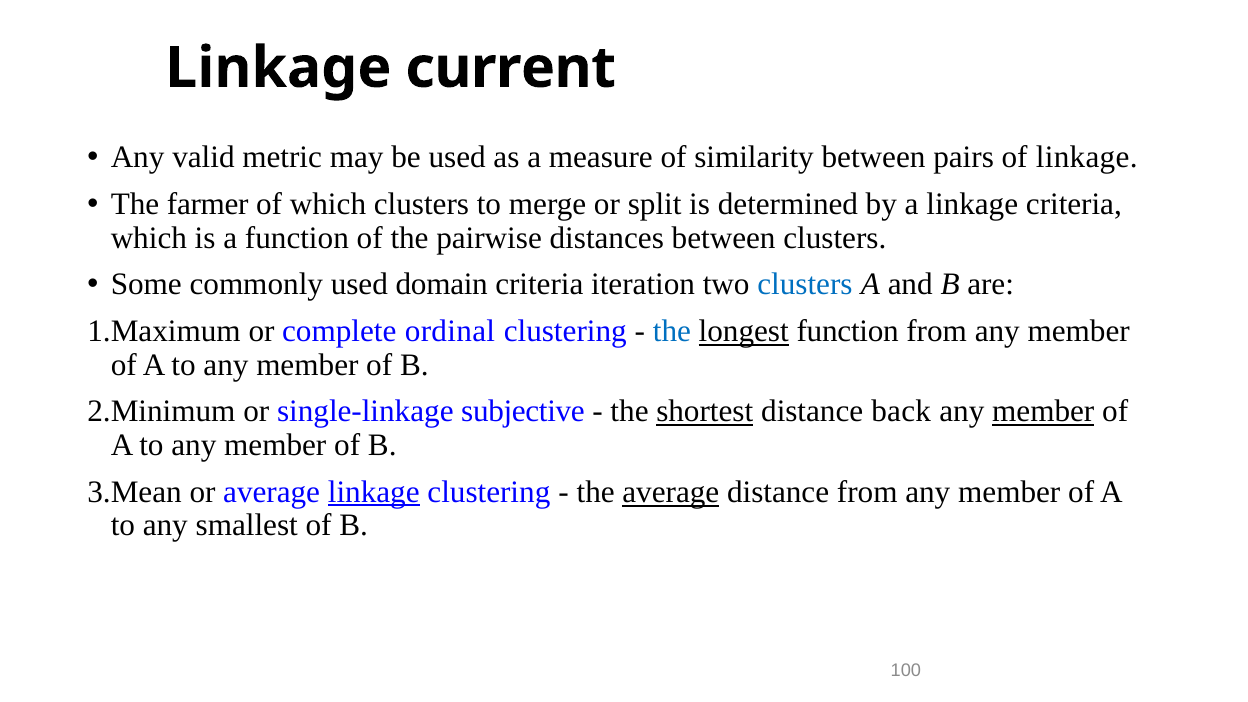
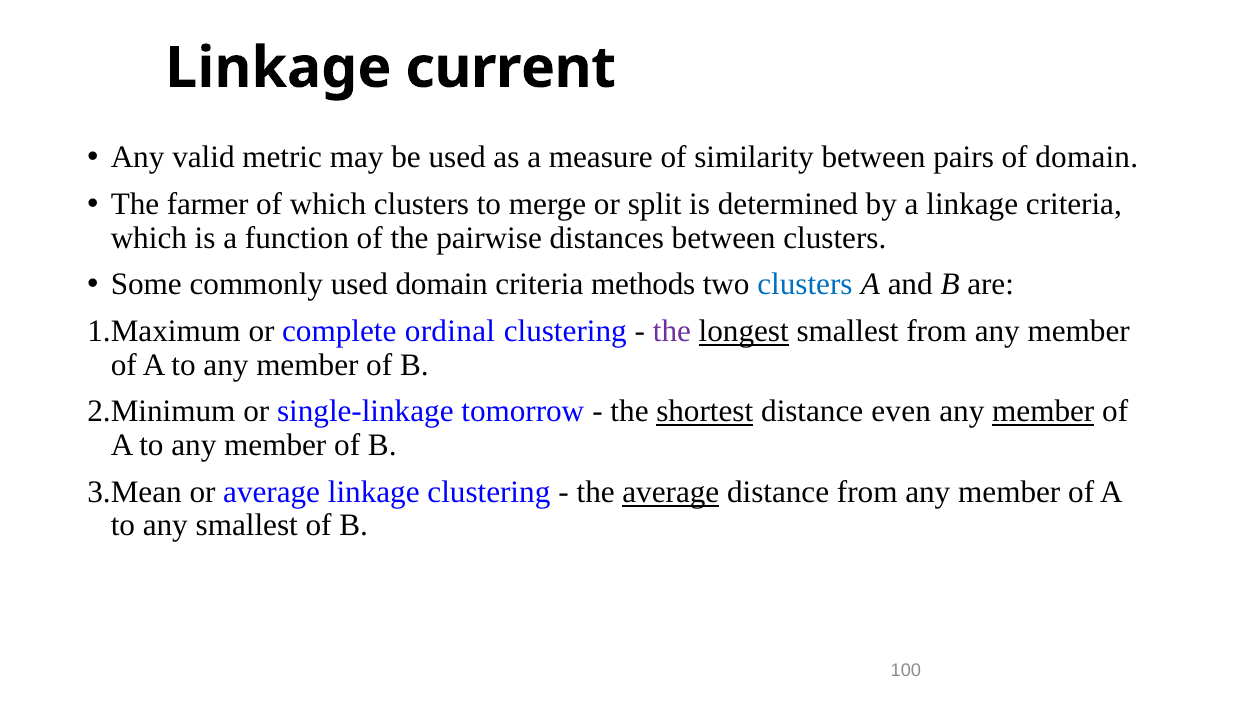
of linkage: linkage -> domain (1087, 157)
iteration: iteration -> methods (643, 284)
the colour: blue -> purple (672, 331)
longest function: function -> smallest (848, 331)
subjective: subjective -> tomorrow (523, 411)
back: back -> even (901, 411)
linkage underline: present -> none (374, 492)
